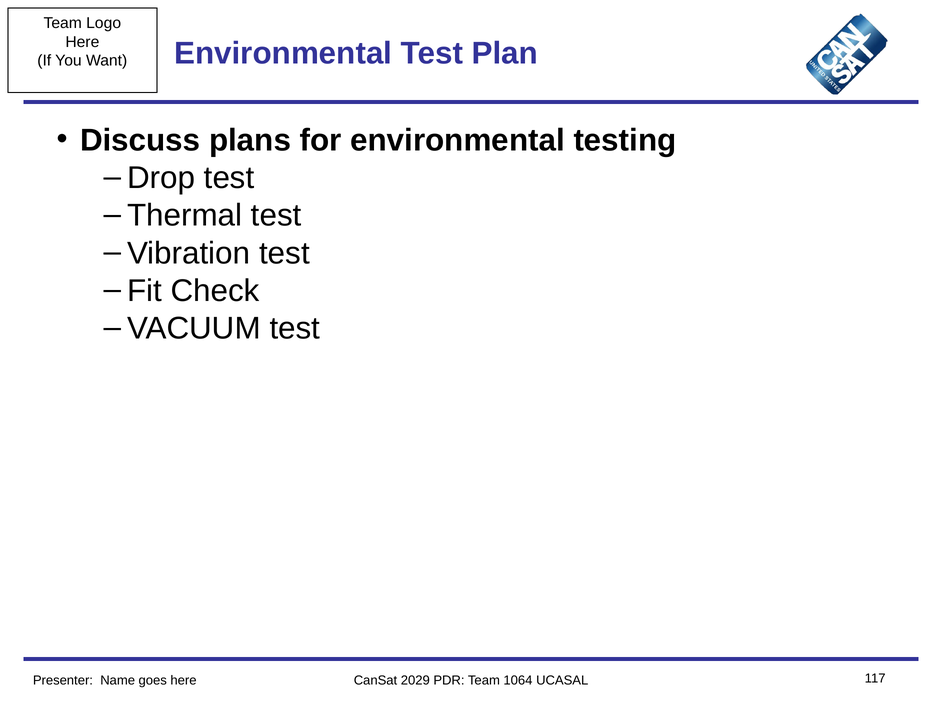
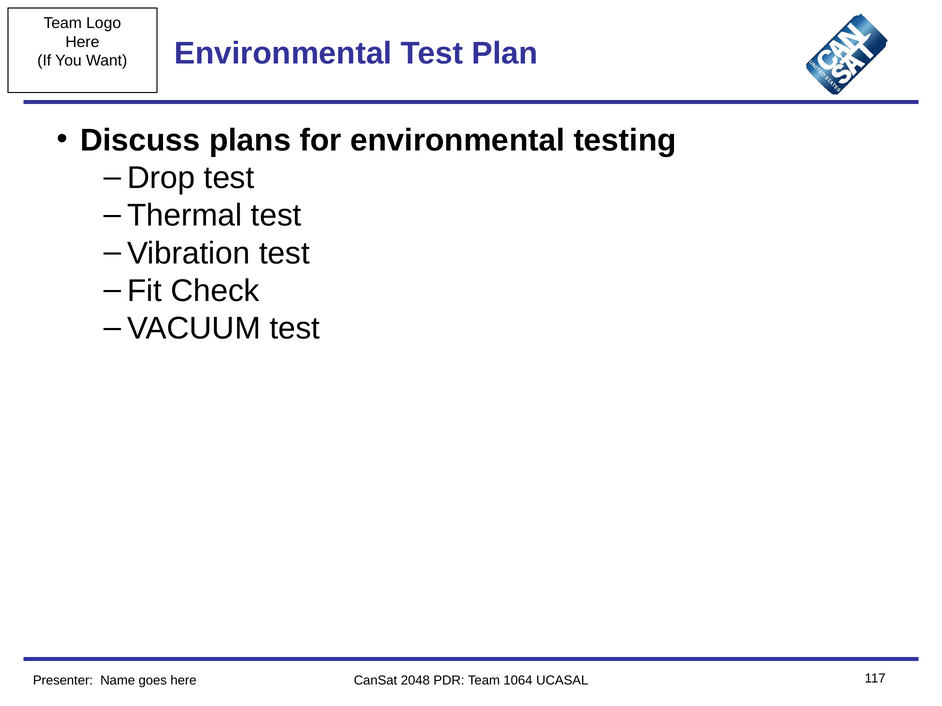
2029: 2029 -> 2048 (415, 681)
